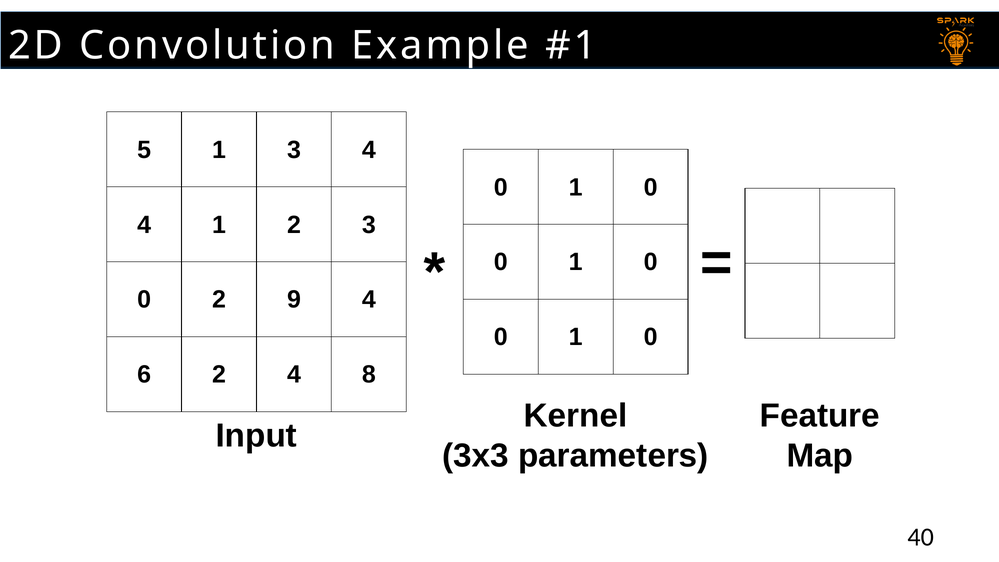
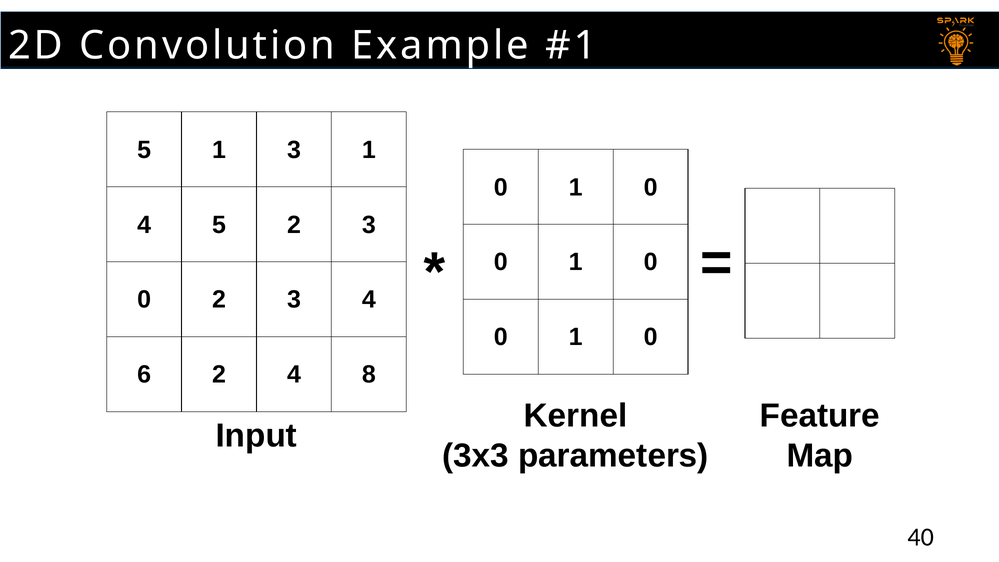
3 4: 4 -> 1 (369, 150)
4 1: 1 -> 5 (219, 225)
0 2 9: 9 -> 3 (294, 300)
